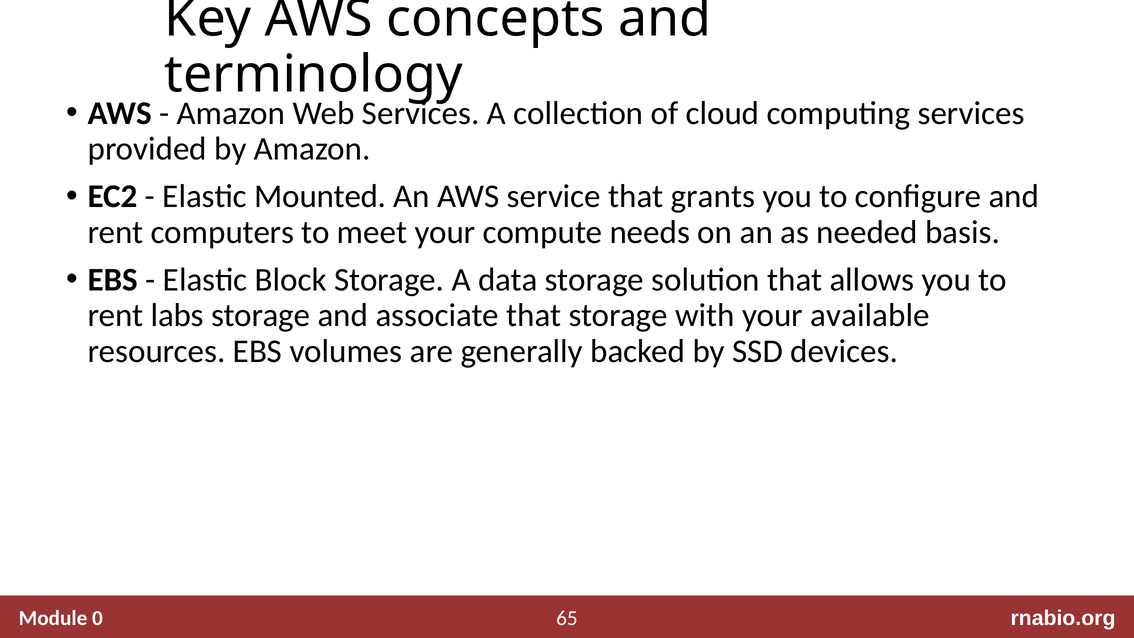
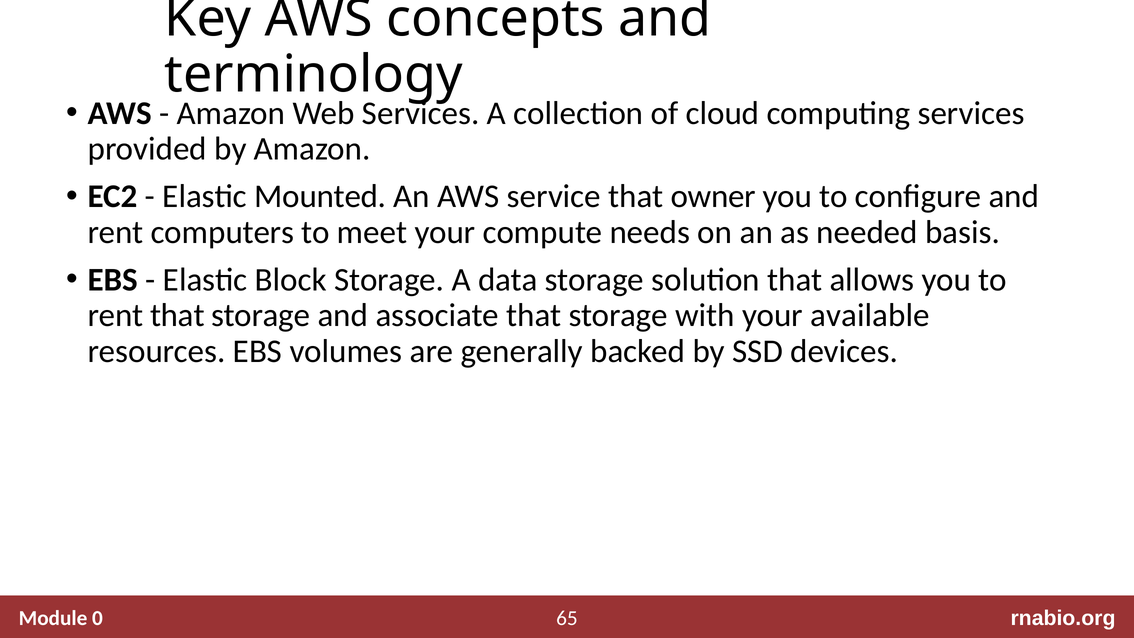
grants: grants -> owner (713, 196)
rent labs: labs -> that (177, 315)
